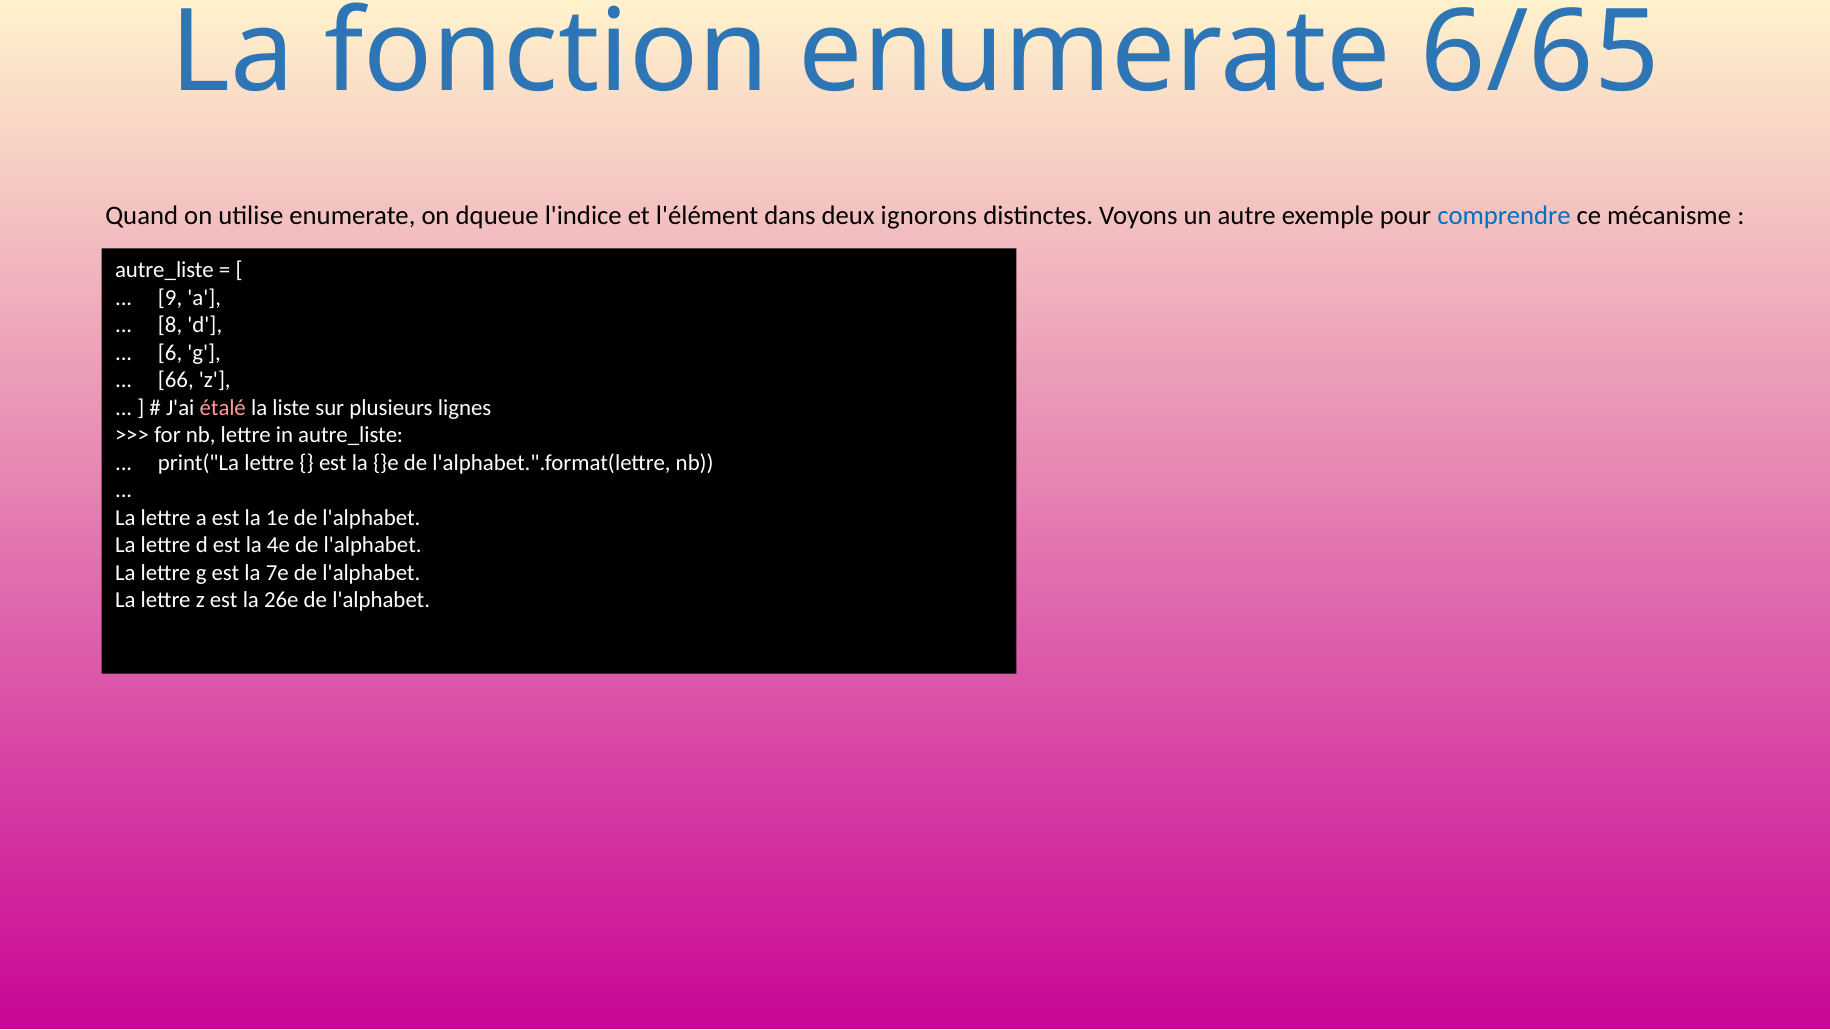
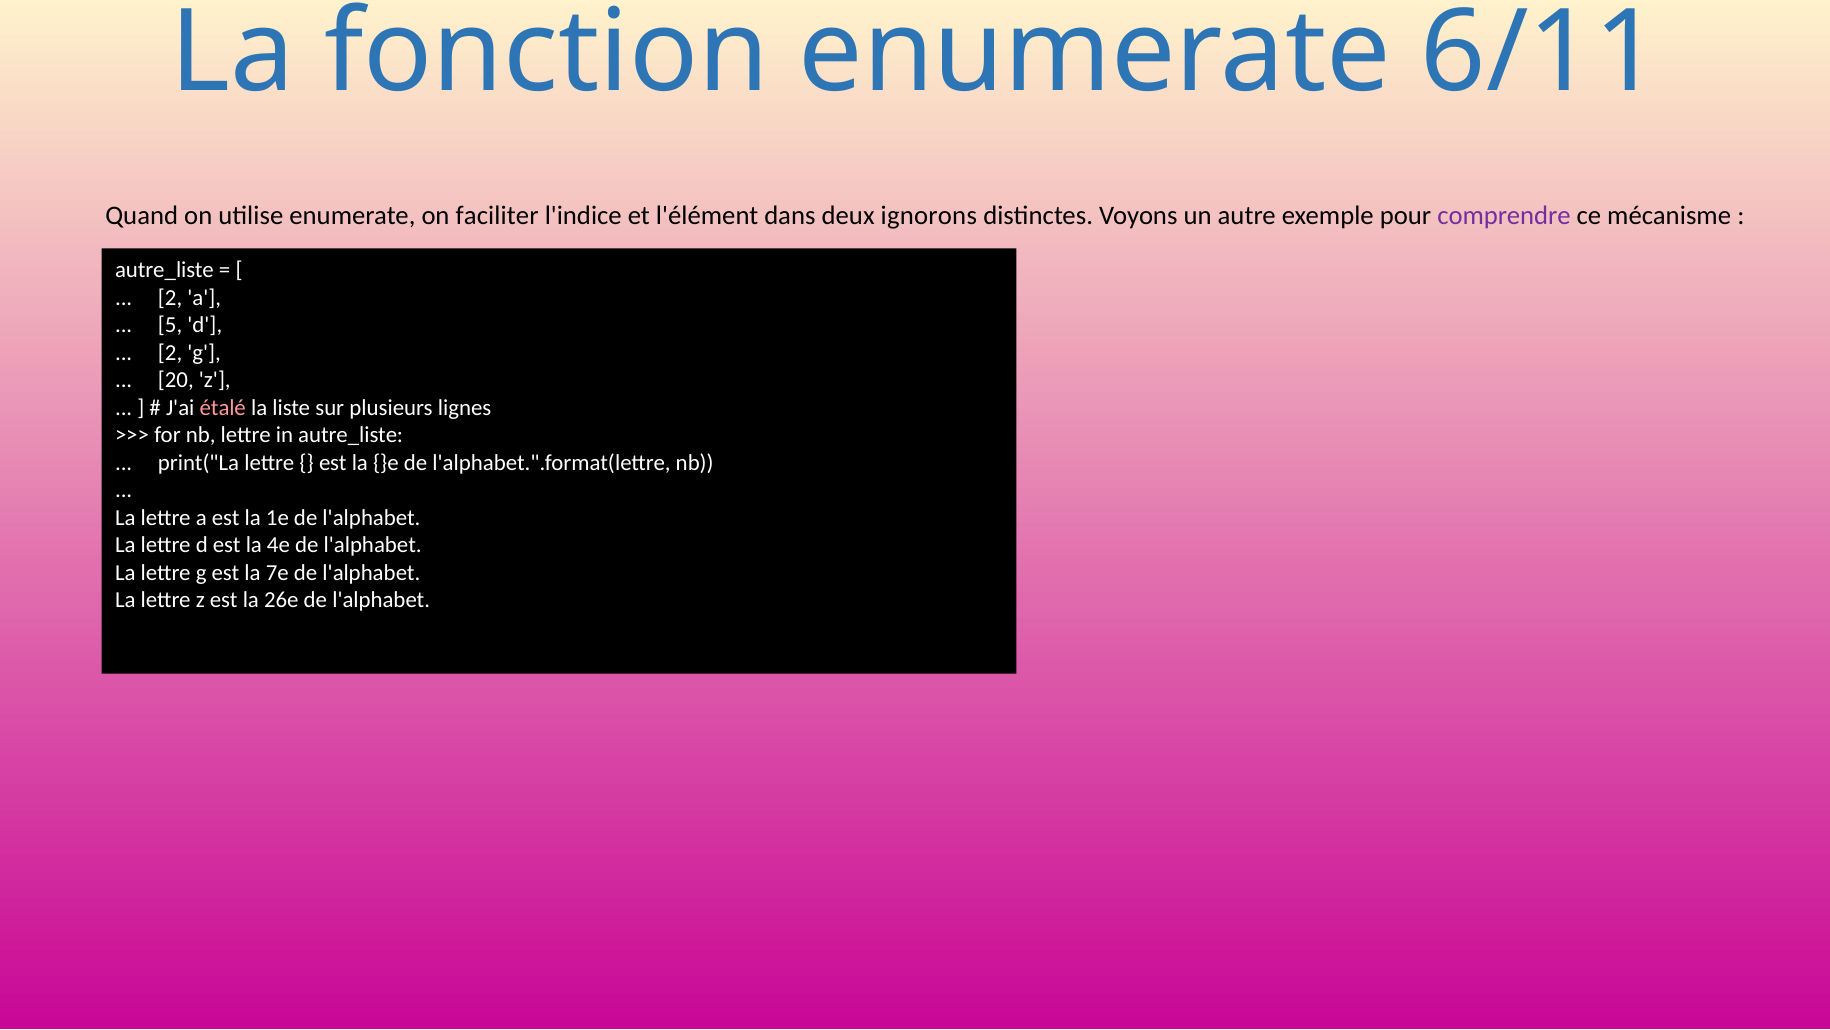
6/65: 6/65 -> 6/11 (1540, 52)
dqueue: dqueue -> faciliter (497, 216)
comprendre colour: blue -> purple (1504, 216)
9: 9 -> 2 (170, 298)
8: 8 -> 5 (170, 325)
6: 6 -> 2 (170, 353)
66: 66 -> 20 (176, 380)
